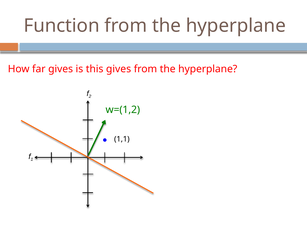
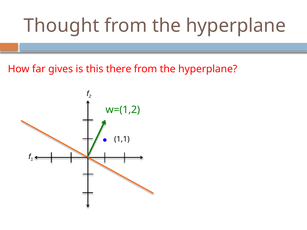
Function: Function -> Thought (61, 26)
this gives: gives -> there (119, 69)
